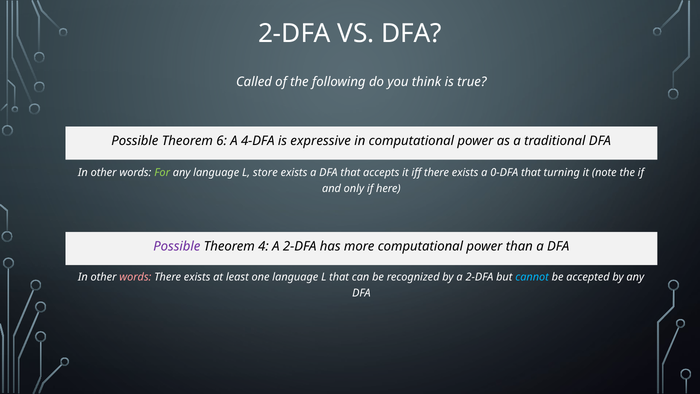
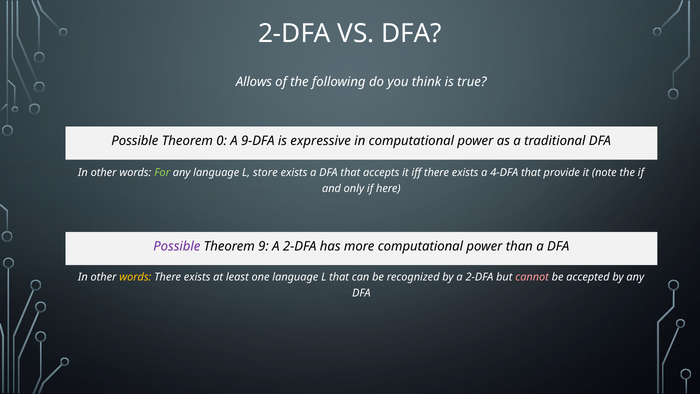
Called: Called -> Allows (254, 82)
6: 6 -> 0 (222, 141)
4-DFA: 4-DFA -> 9-DFA (258, 141)
0-DFA: 0-DFA -> 4-DFA (504, 173)
turning: turning -> provide (562, 173)
4: 4 -> 9 (264, 246)
words colour: pink -> yellow (135, 277)
cannot colour: light blue -> pink (532, 277)
